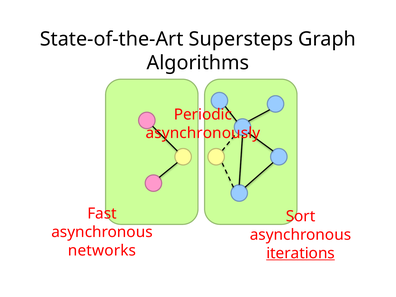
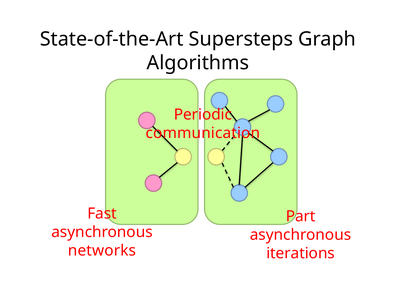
asynchronously: asynchronously -> communication (203, 133)
Sort: Sort -> Part (301, 216)
iterations underline: present -> none (301, 253)
